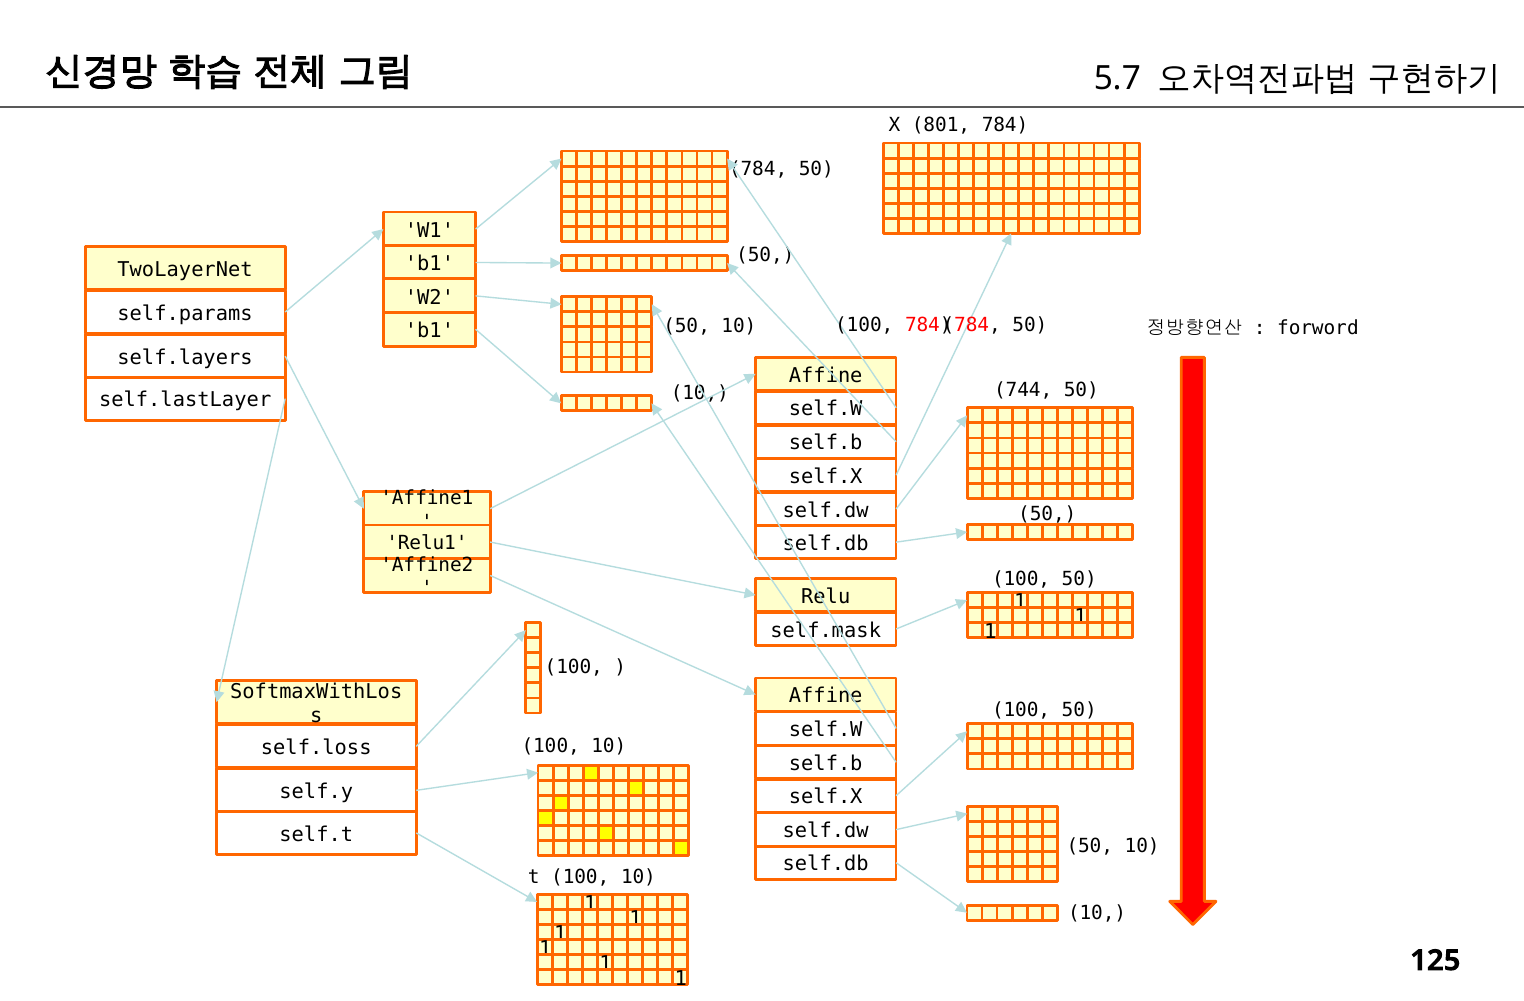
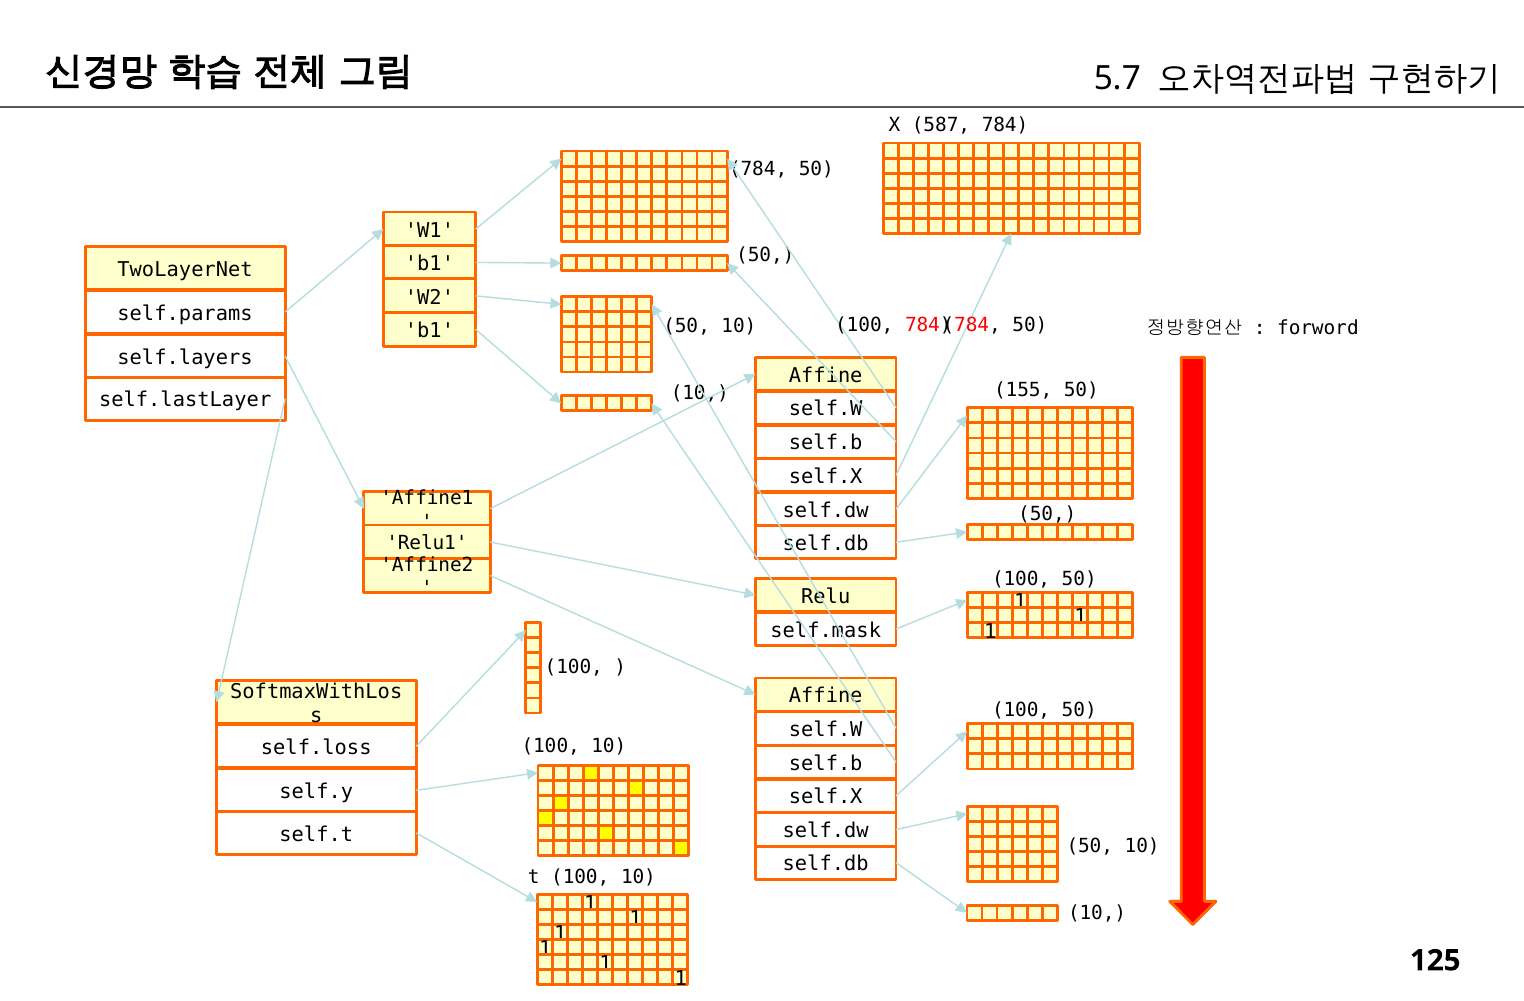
801: 801 -> 587 (941, 126)
744: 744 -> 155 (1023, 390)
